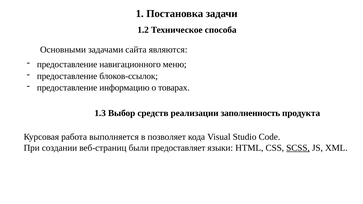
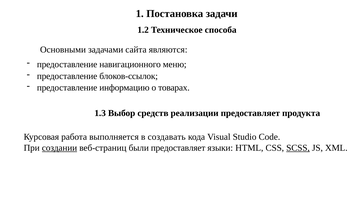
реализации заполненность: заполненность -> предоставляет (250, 113)
позволяет: позволяет -> создавать (167, 137)
создании underline: none -> present (59, 148)
